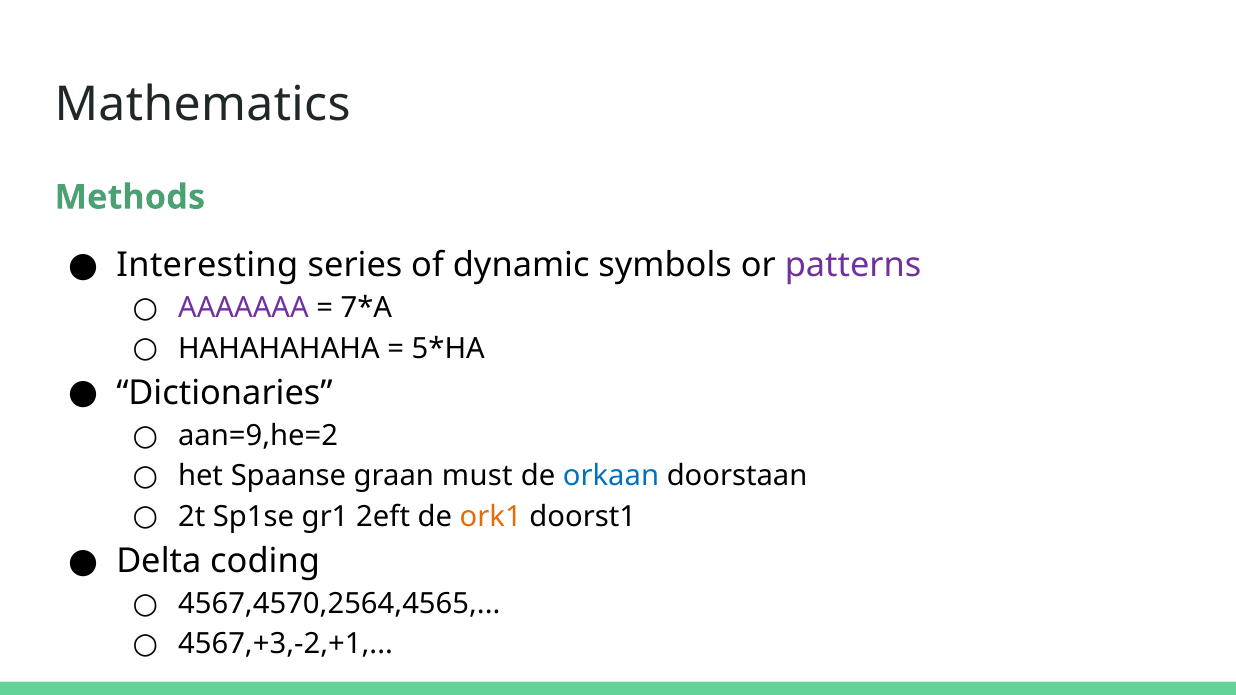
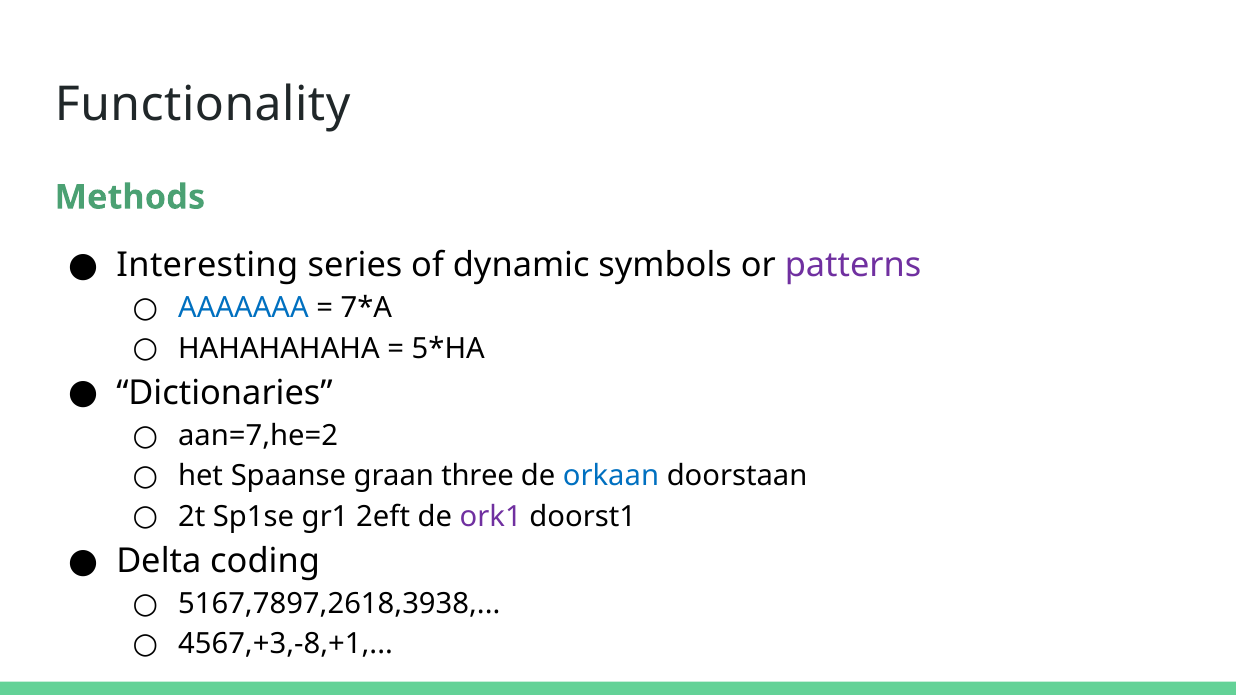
Mathematics: Mathematics -> Functionality (203, 105)
AAAAAAA colour: purple -> blue (243, 308)
aan=9,he=2: aan=9,he=2 -> aan=7,he=2 (258, 436)
must: must -> three (478, 476)
ork1 colour: orange -> purple (491, 517)
4567,4570,2564,4565: 4567,4570,2564,4565 -> 5167,7897,2618,3938 (339, 604)
4567,+3,-2,+1: 4567,+3,-2,+1 -> 4567,+3,-8,+1 (286, 645)
